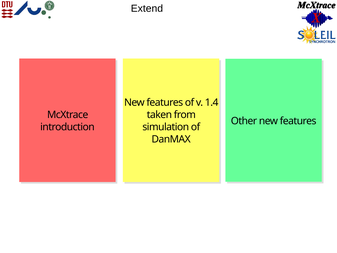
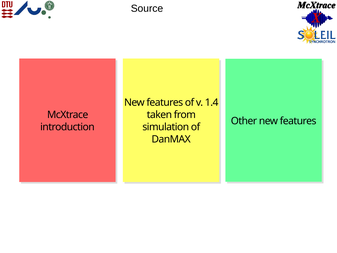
Extend: Extend -> Source (147, 9)
